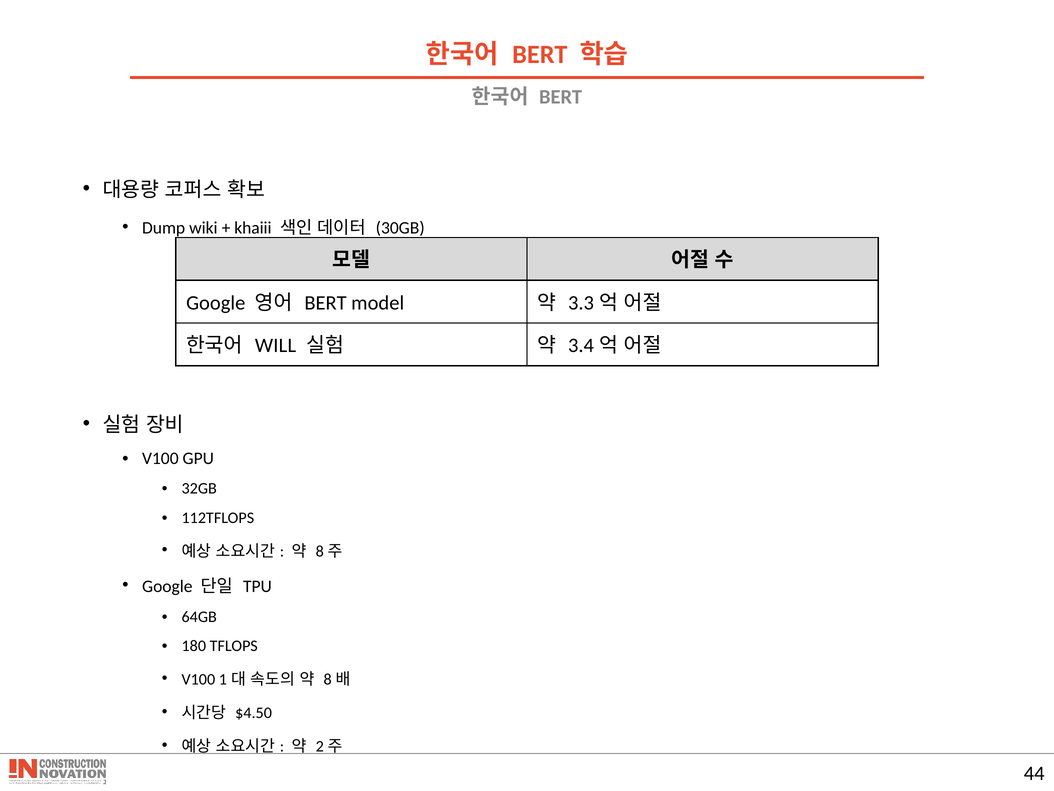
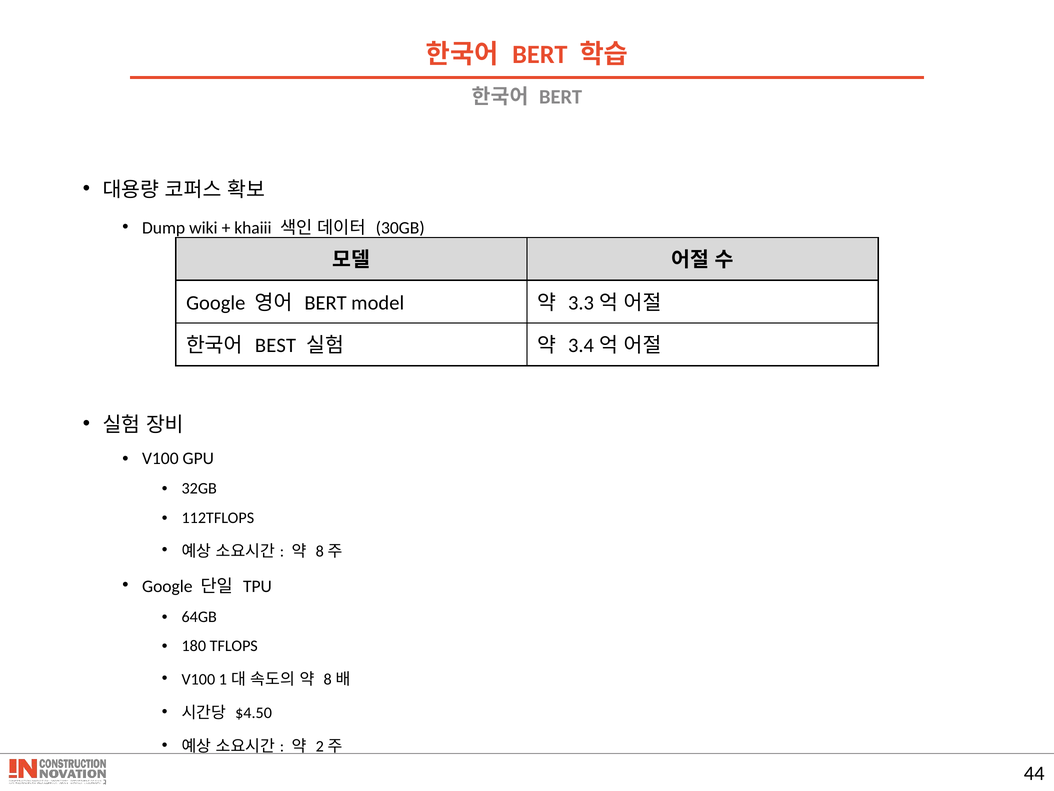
WILL: WILL -> BEST (276, 345)
